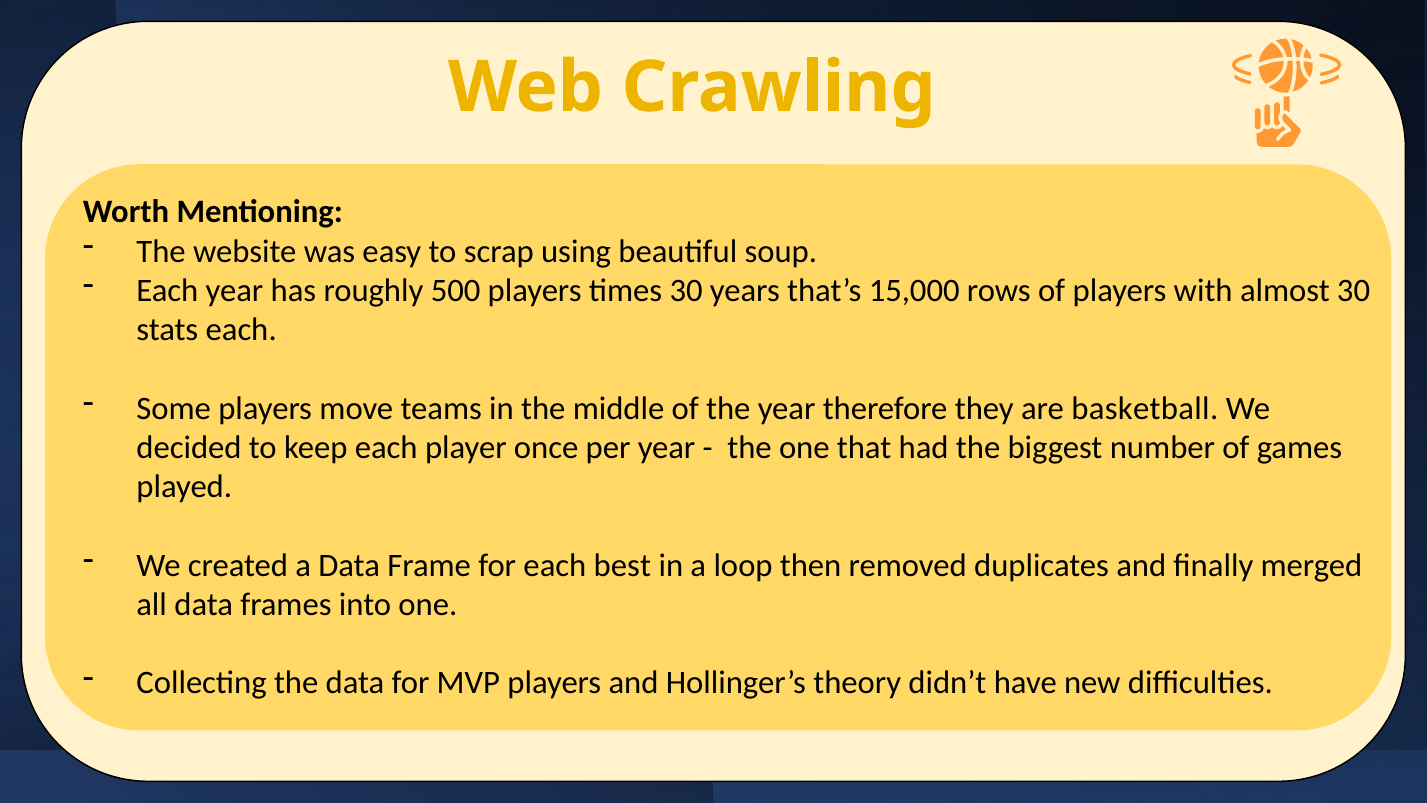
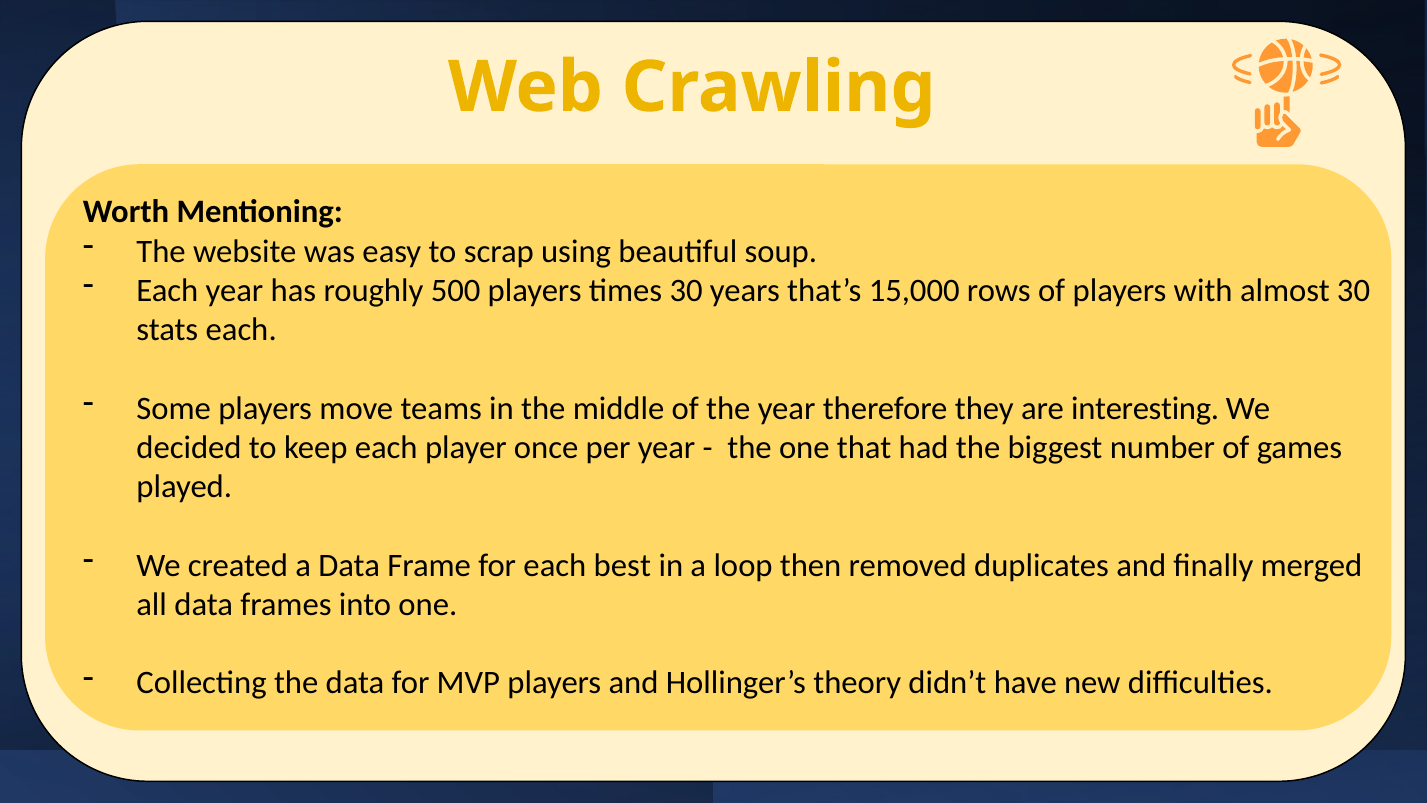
basketball: basketball -> interesting (1145, 408)
